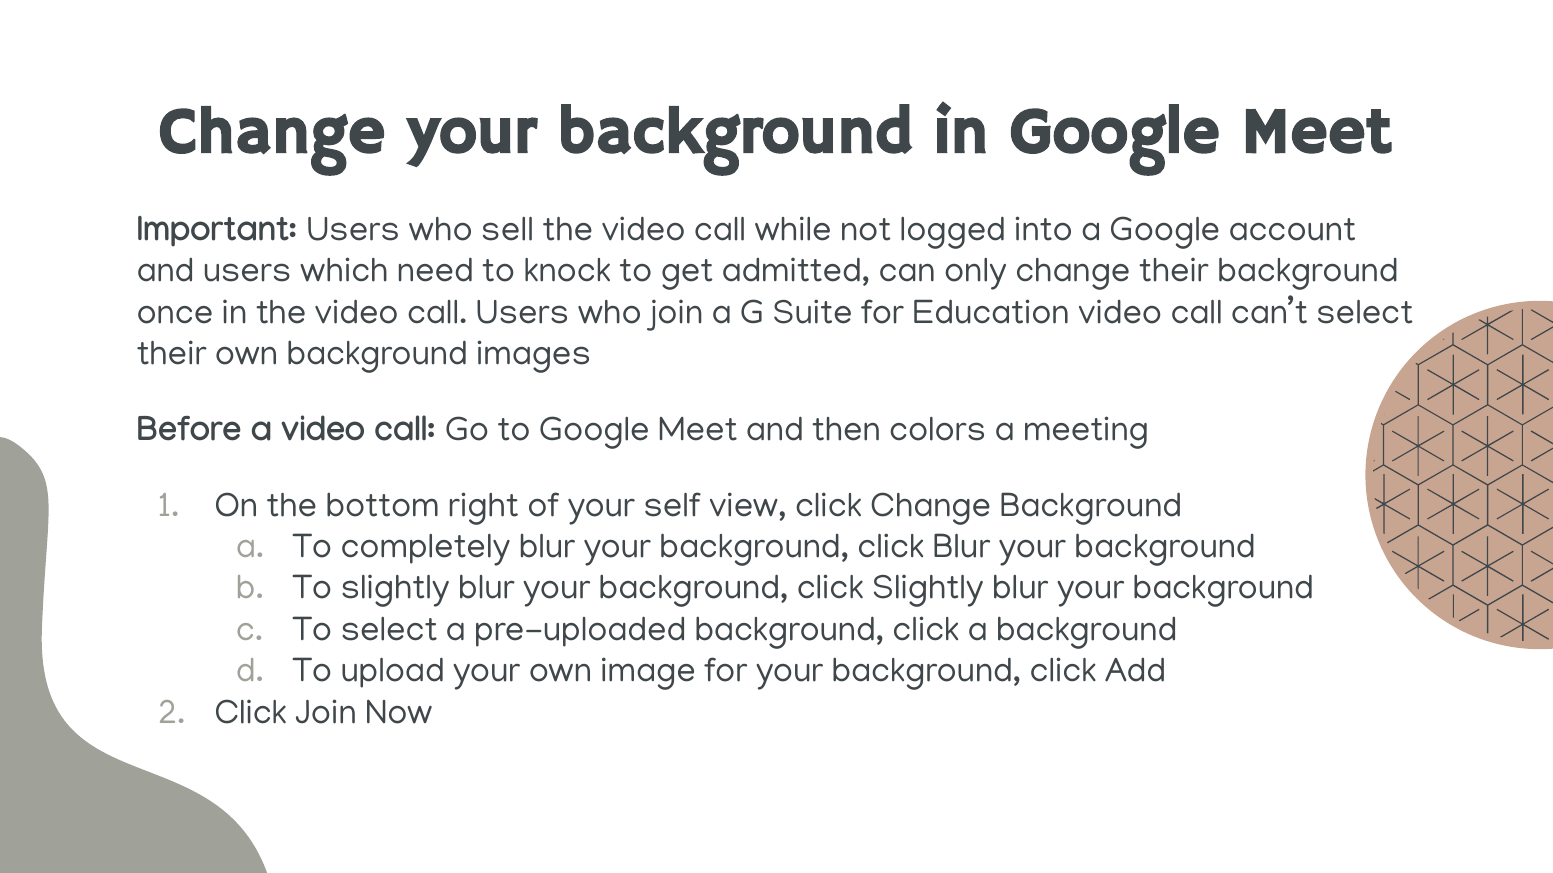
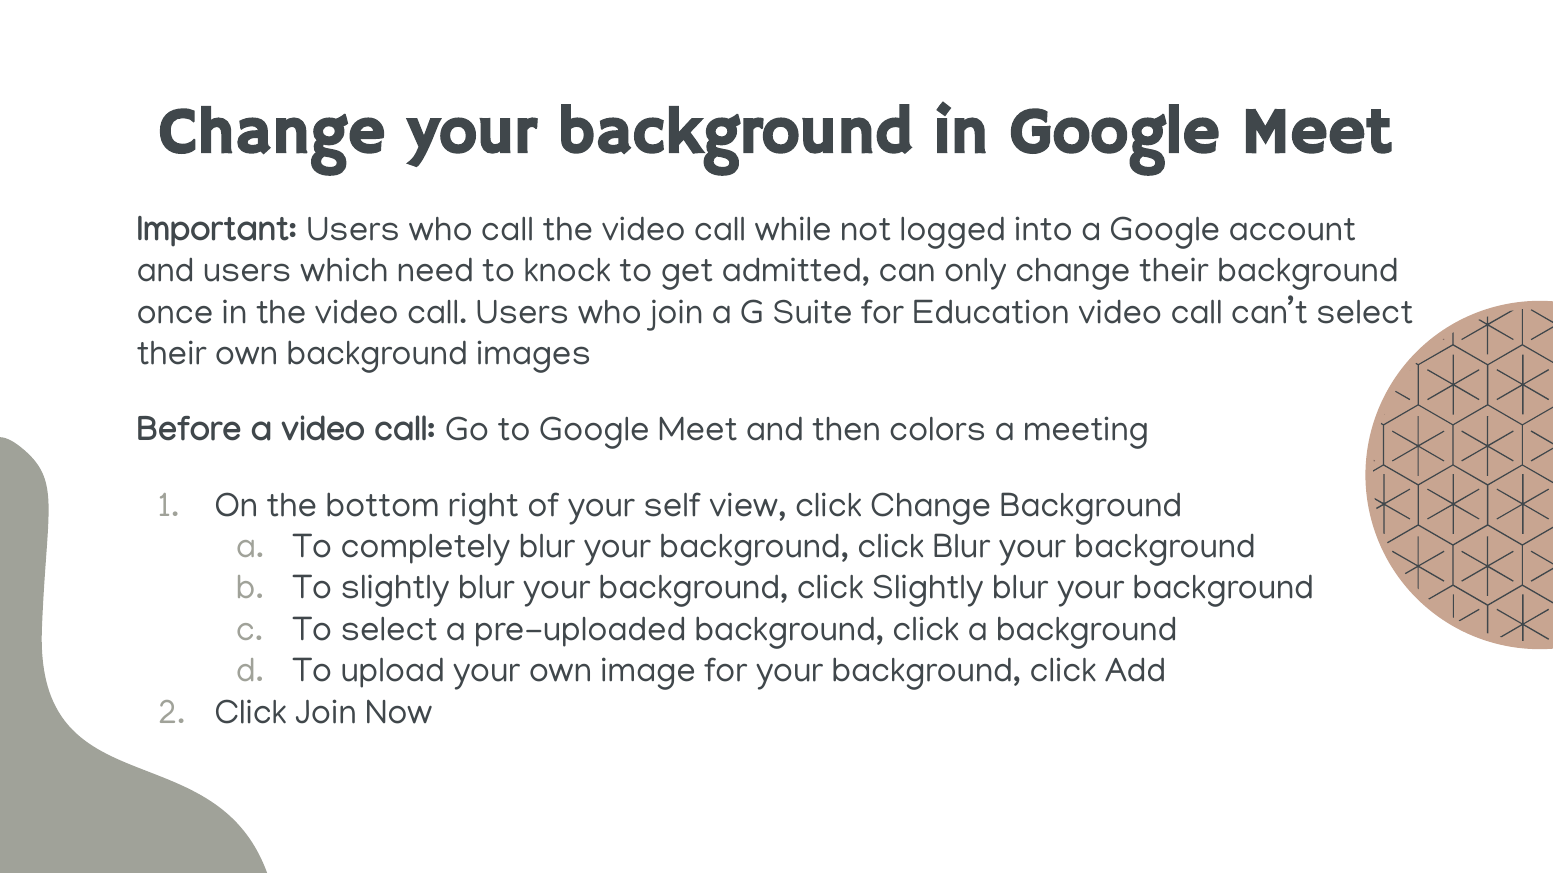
who sell: sell -> call (507, 229)
